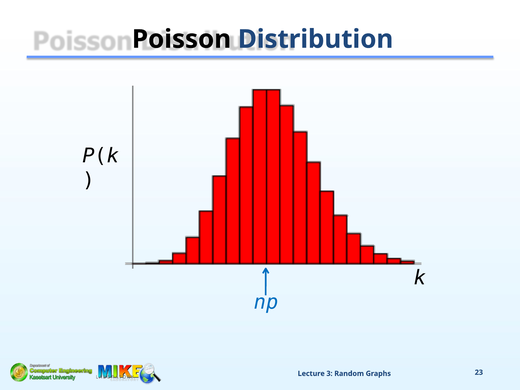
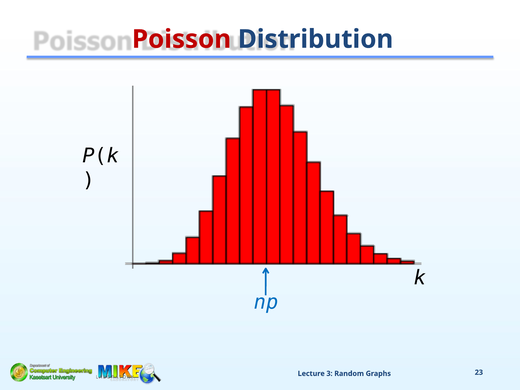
Poisson colour: black -> red (182, 39)
